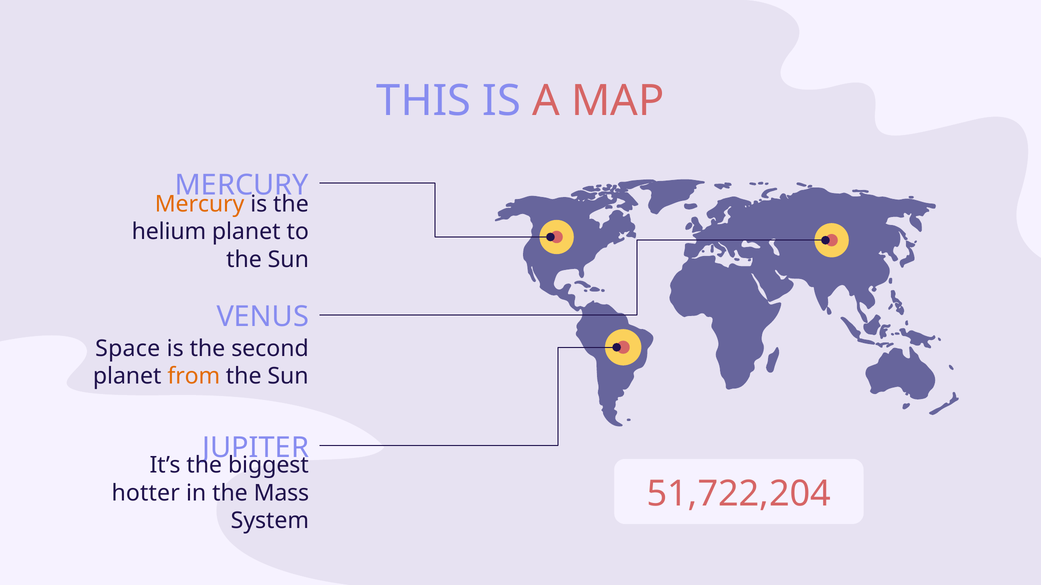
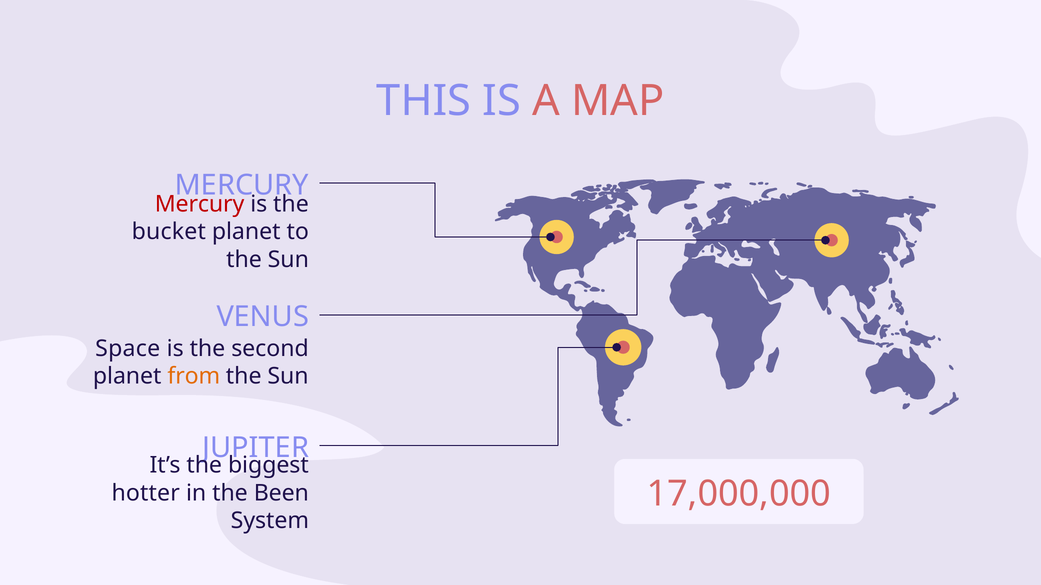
Mercury colour: orange -> red (200, 204)
helium: helium -> bucket (169, 232)
51,722,204: 51,722,204 -> 17,000,000 (739, 494)
Mass: Mass -> Been (281, 494)
